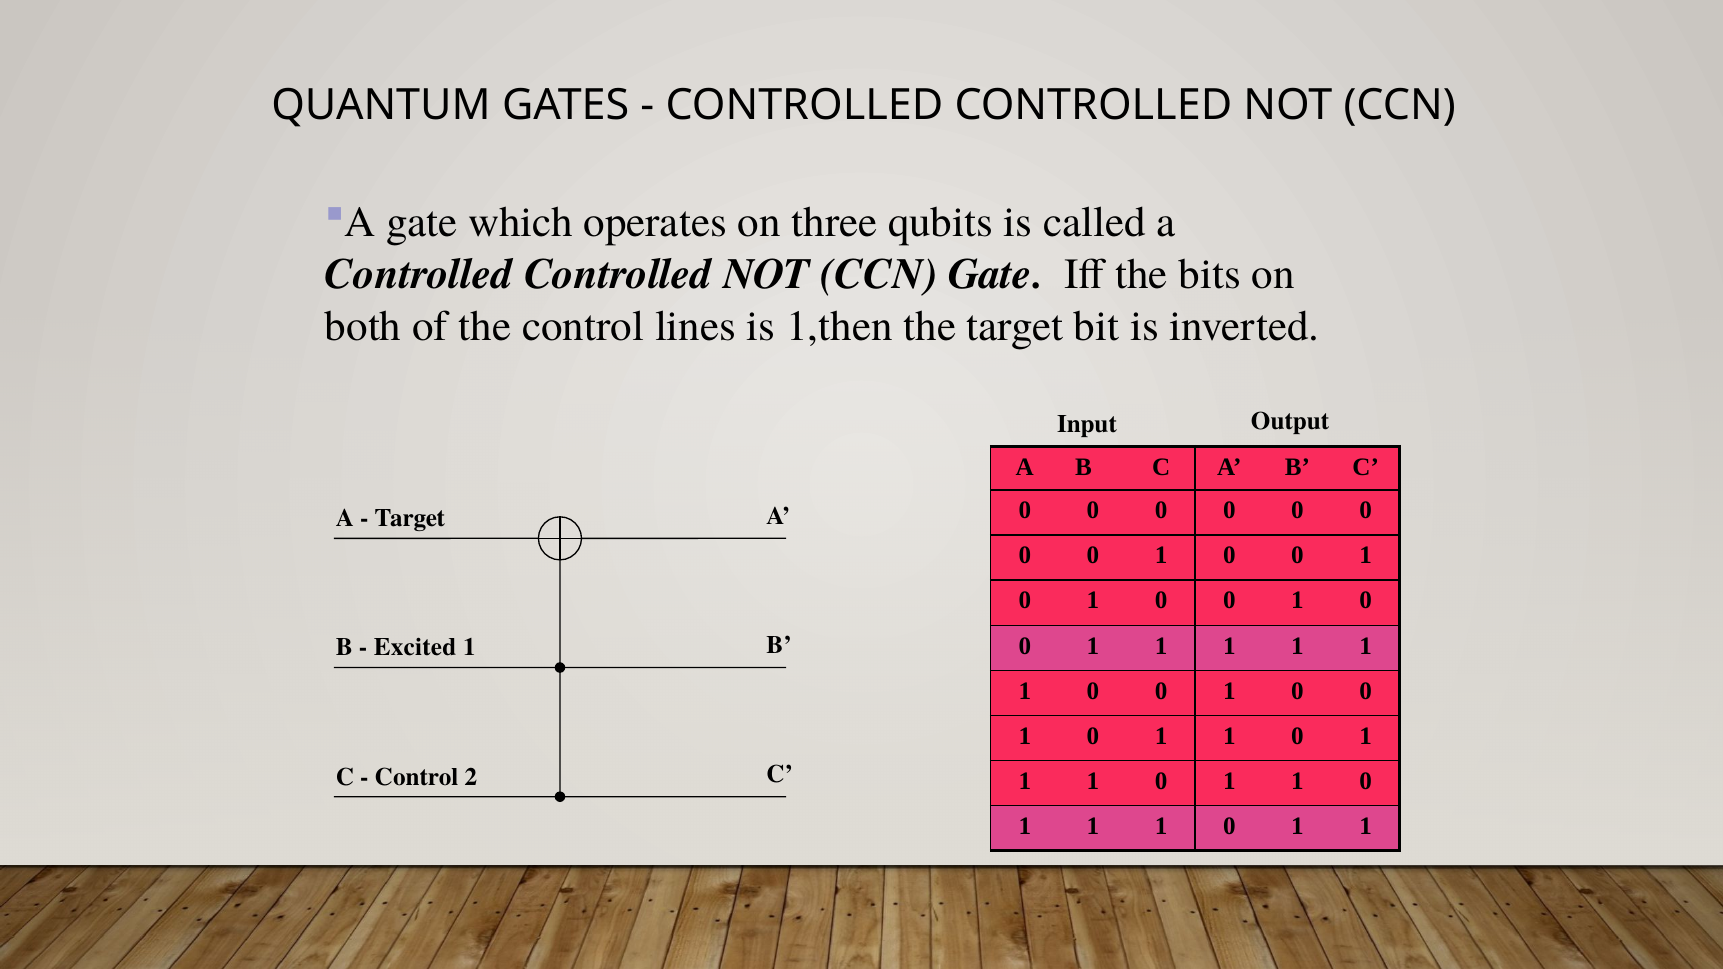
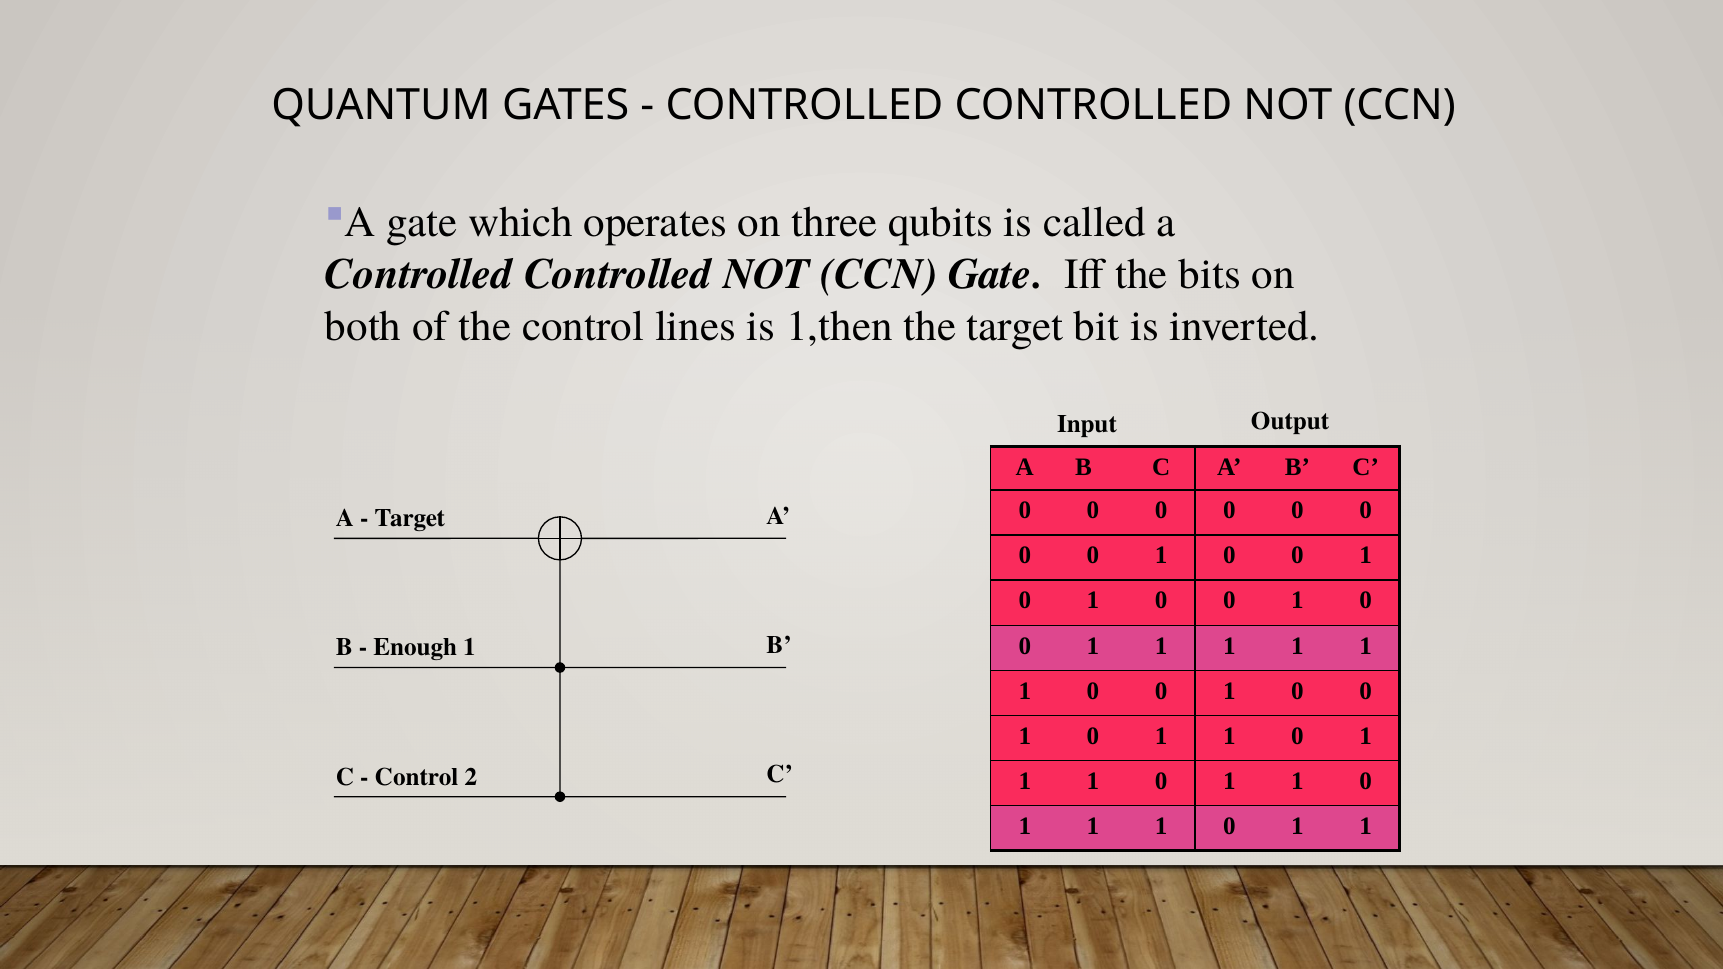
Excited: Excited -> Enough (415, 648)
